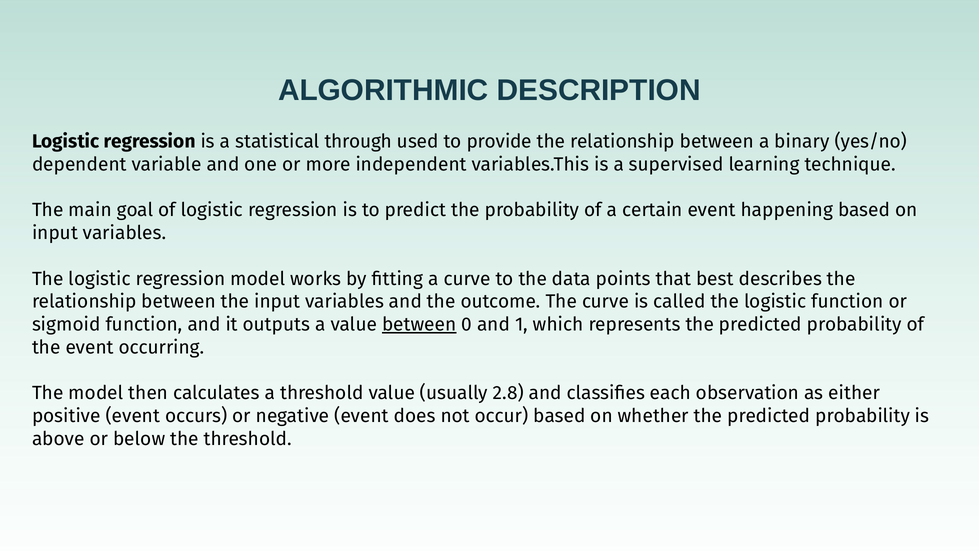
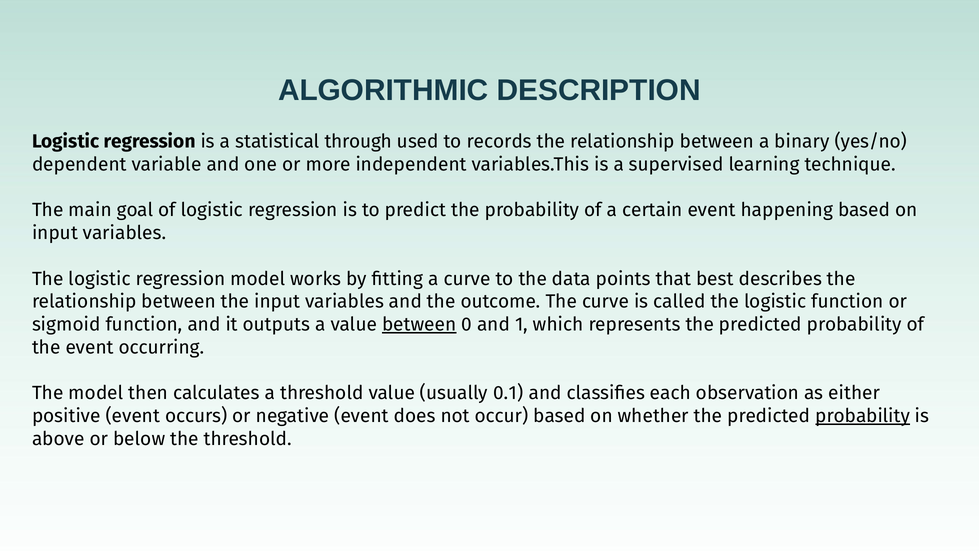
provide: provide -> records (499, 142)
2.8: 2.8 -> 0.1 (508, 393)
probability underline: none -> present (863, 416)
